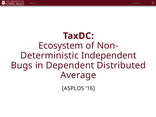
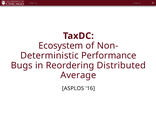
Independent: Independent -> Performance (109, 56)
Dependent: Dependent -> Reordering (70, 65)
